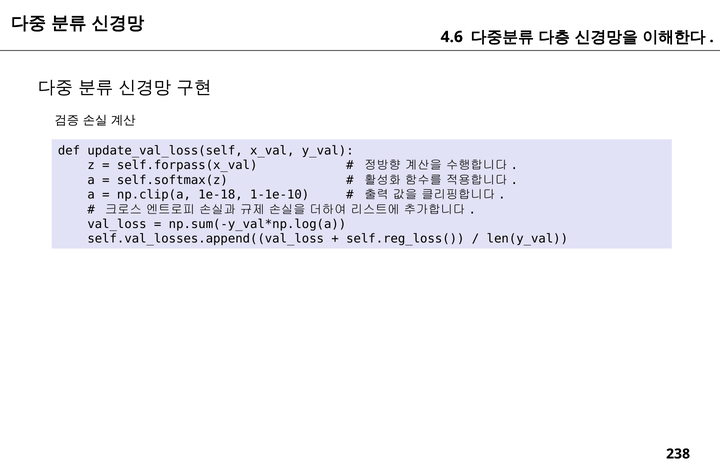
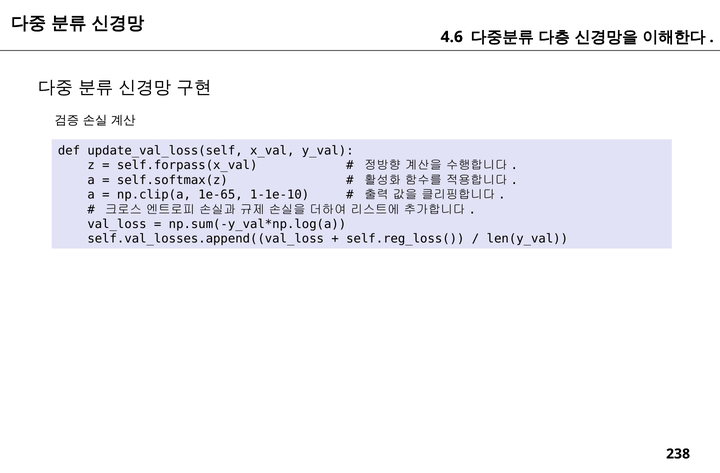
1e-18: 1e-18 -> 1e-65 (220, 195)
